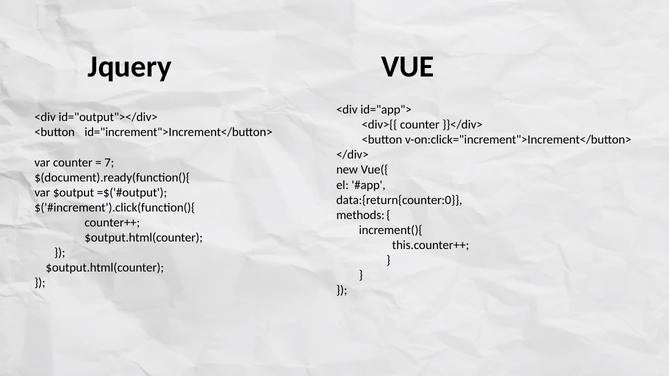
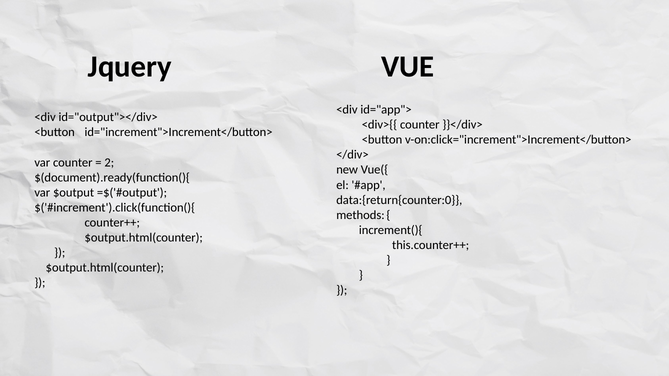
7: 7 -> 2 (109, 163)
